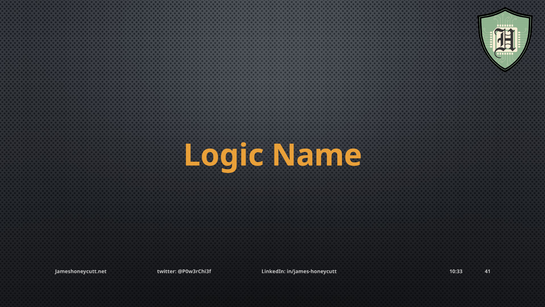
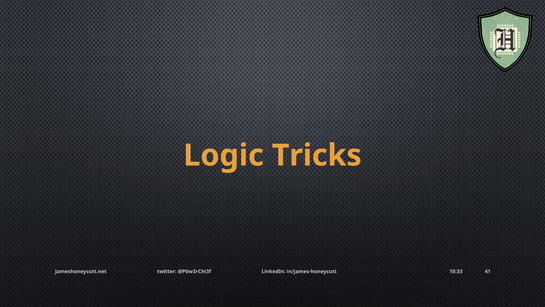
Name: Name -> Tricks (317, 155)
